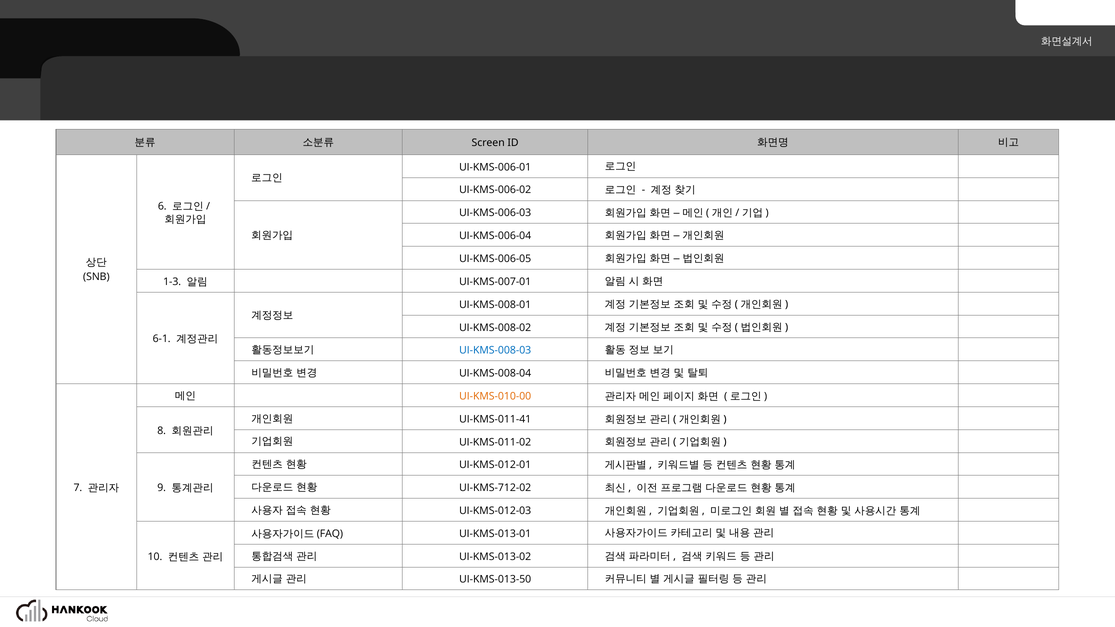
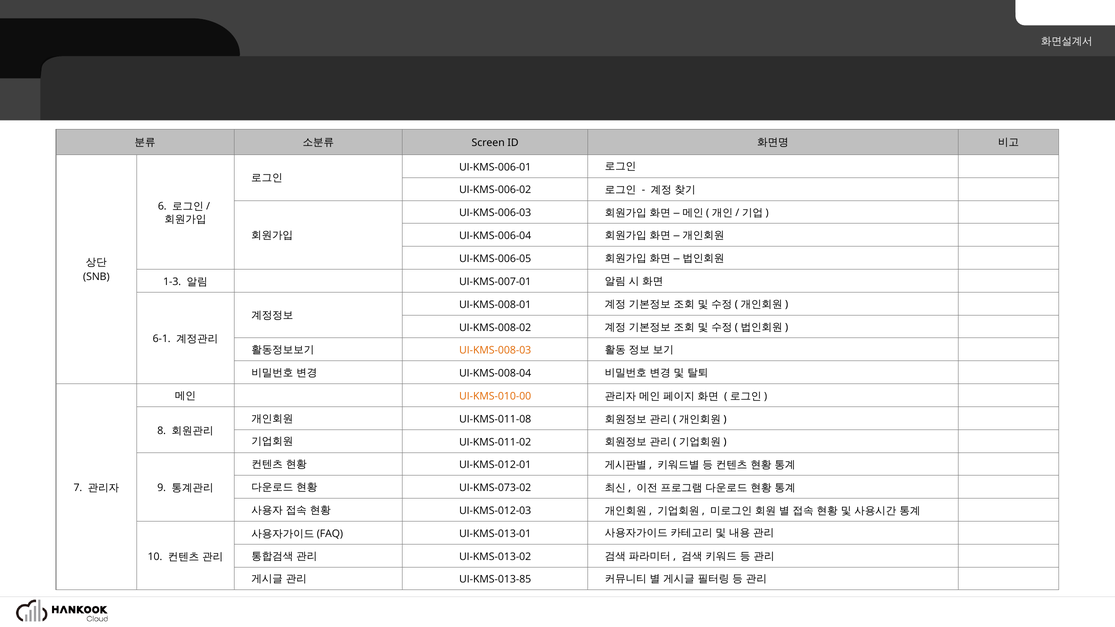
UI-KMS-008-03 colour: blue -> orange (495, 351)
UI-KMS-011-41: UI-KMS-011-41 -> UI-KMS-011-08 (495, 419)
UI-KMS-712-02: UI-KMS-712-02 -> UI-KMS-073-02 (495, 488)
UI-KMS-013-50: UI-KMS-013-50 -> UI-KMS-013-85 (495, 580)
